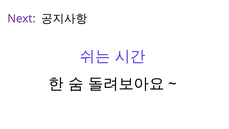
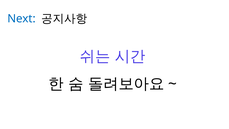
Next colour: purple -> blue (22, 19)
